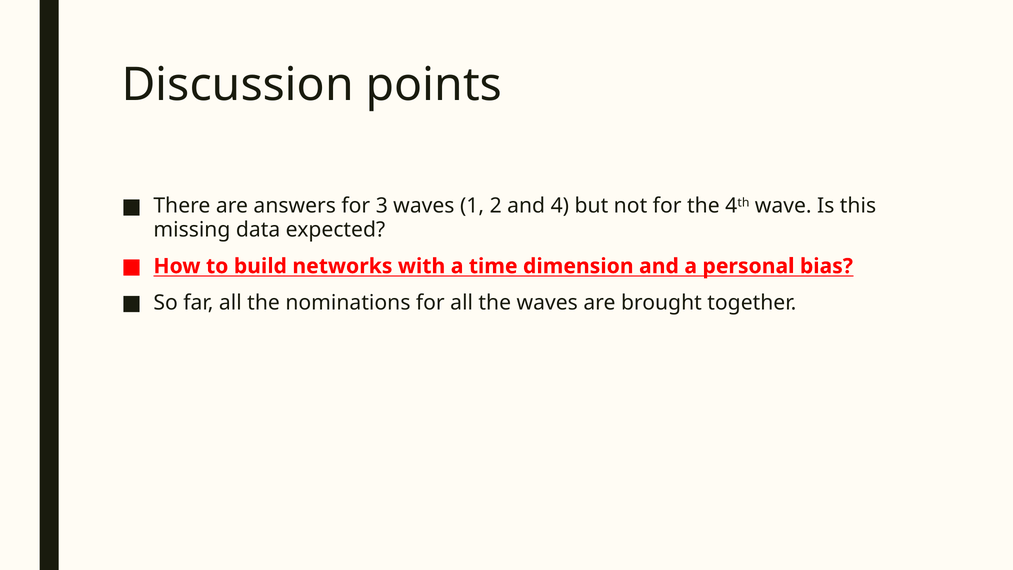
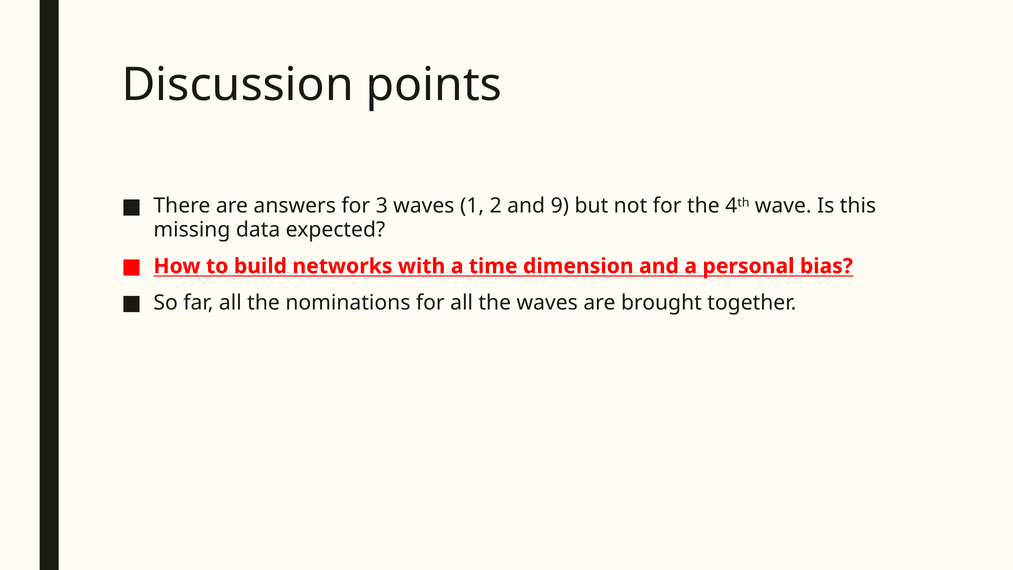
4: 4 -> 9 (560, 206)
